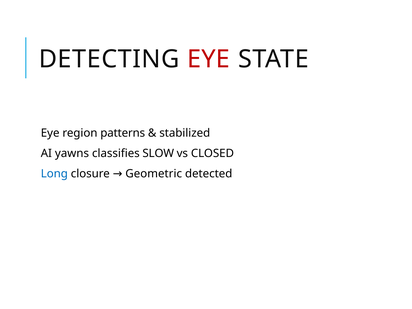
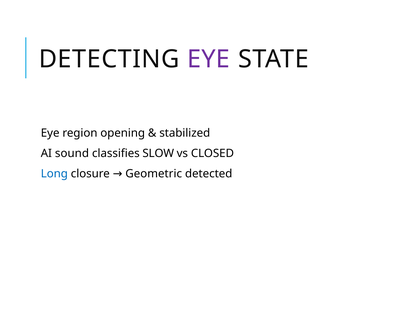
EYE colour: red -> purple (209, 59)
patterns: patterns -> opening (123, 133)
yawns: yawns -> sound (72, 153)
